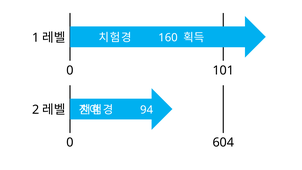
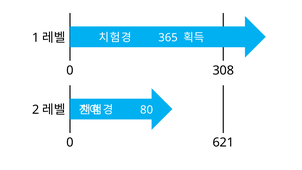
160: 160 -> 365 (168, 38)
101: 101 -> 308 (223, 70)
94: 94 -> 80 (147, 110)
604: 604 -> 621 (223, 142)
